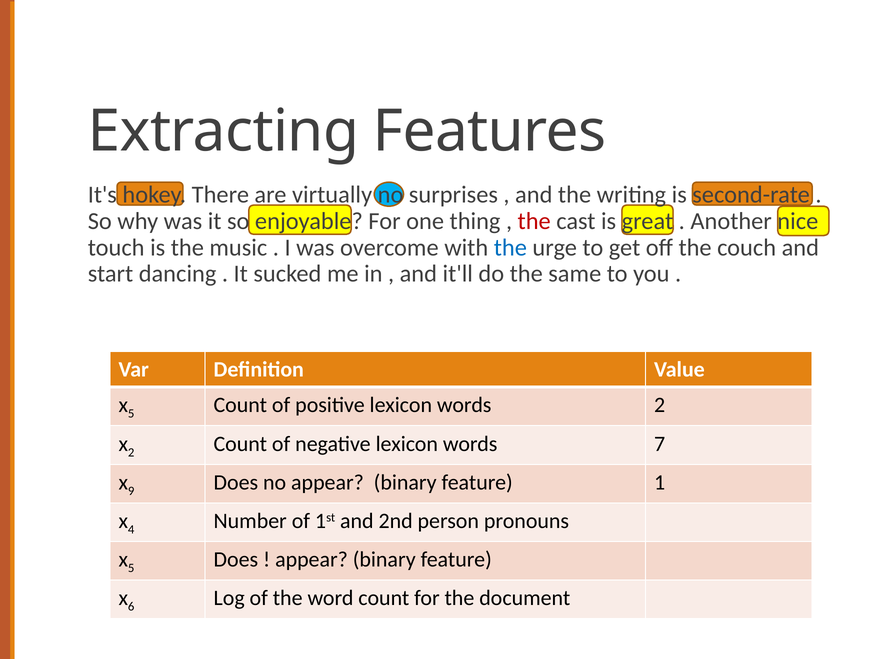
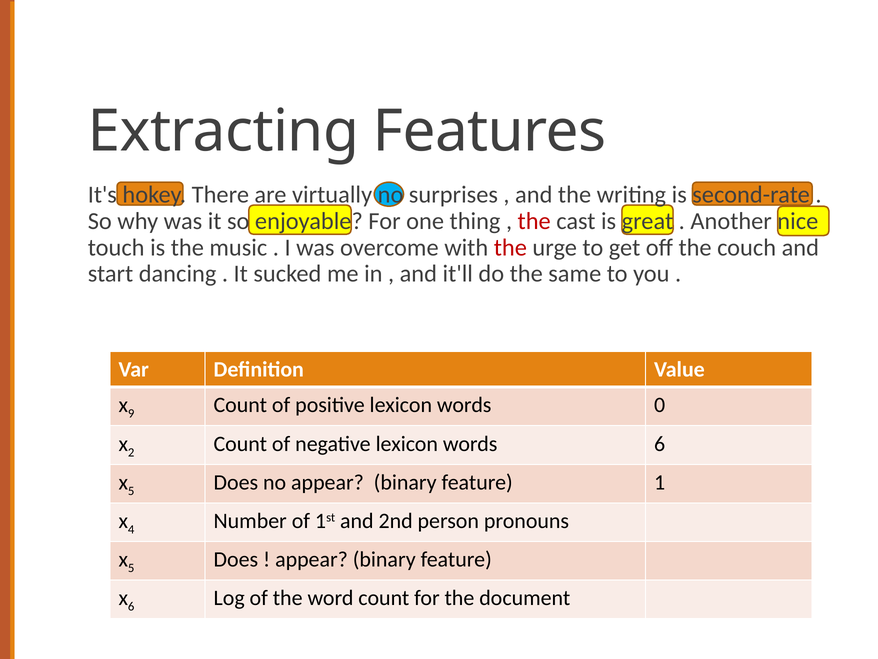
the colour: blue -> red (510, 247)
5: 5 -> 9 (131, 413)
words 2: 2 -> 0 (660, 405)
words 7: 7 -> 6 (660, 443)
9: 9 -> 5 (131, 491)
